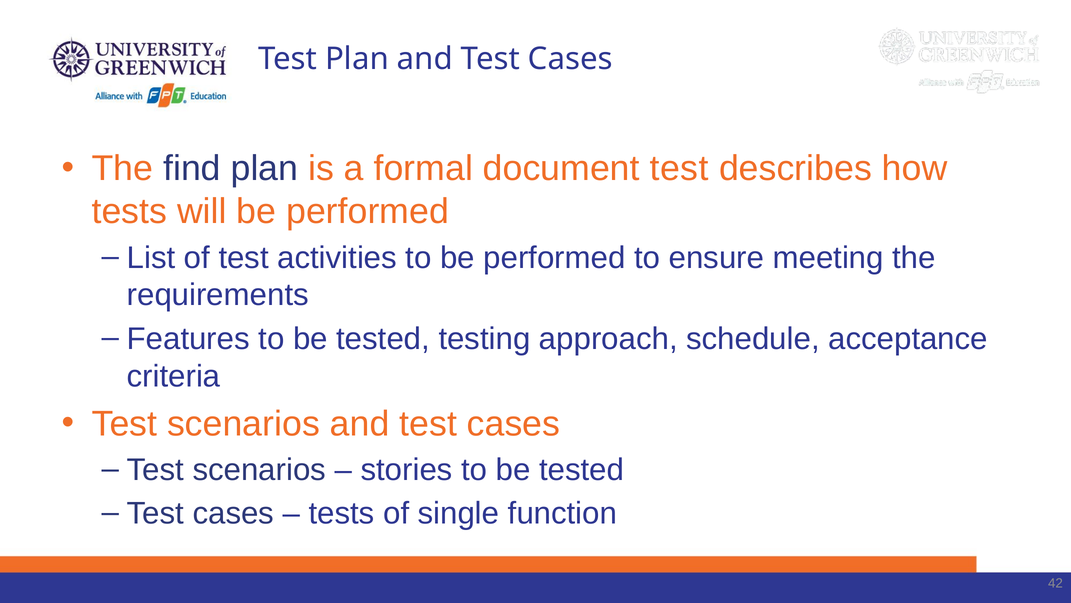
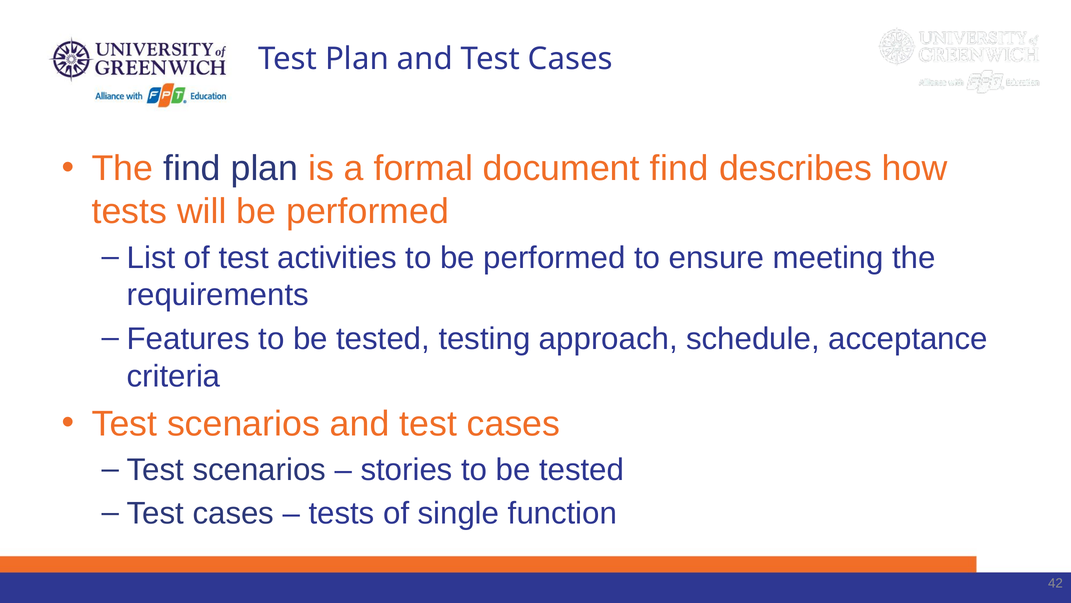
document test: test -> find (679, 169)
